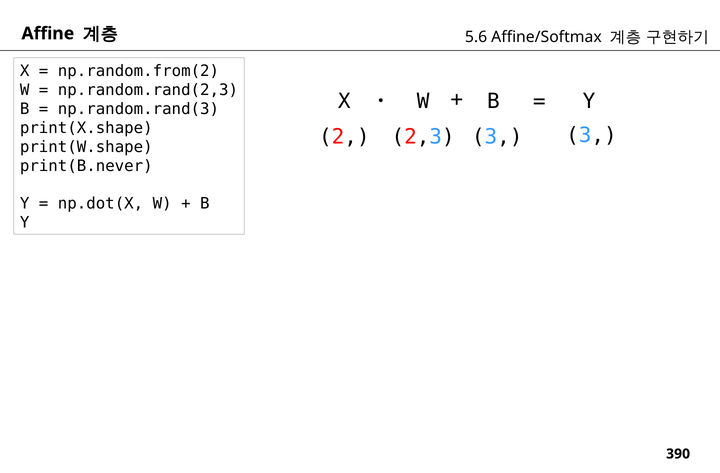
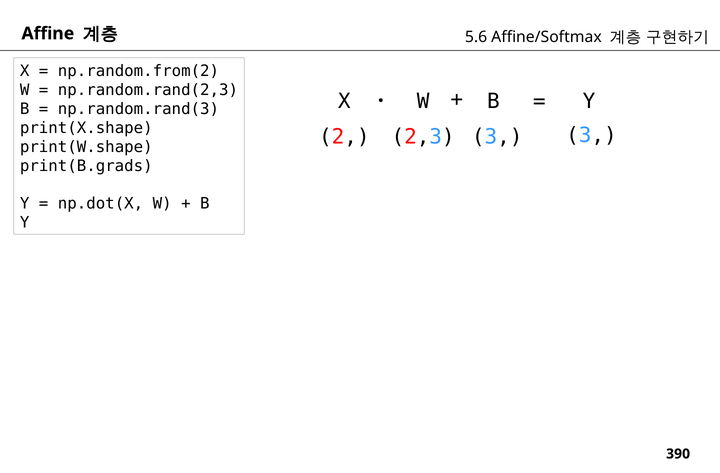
print(B.never: print(B.never -> print(B.grads (86, 166)
